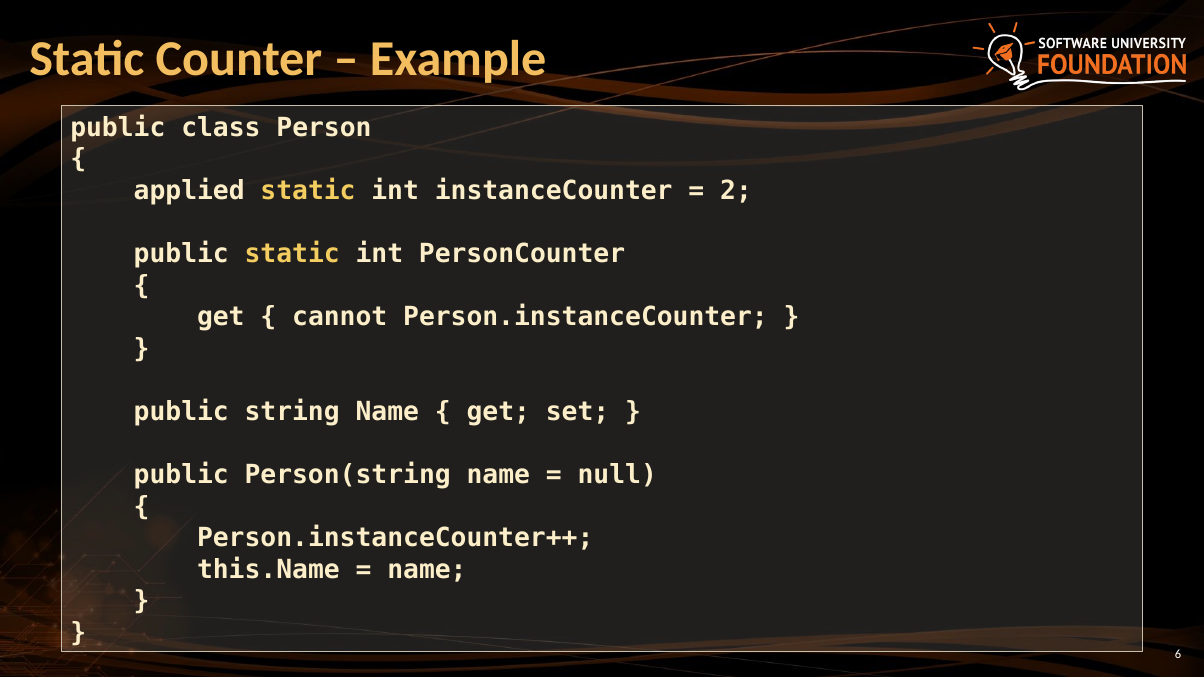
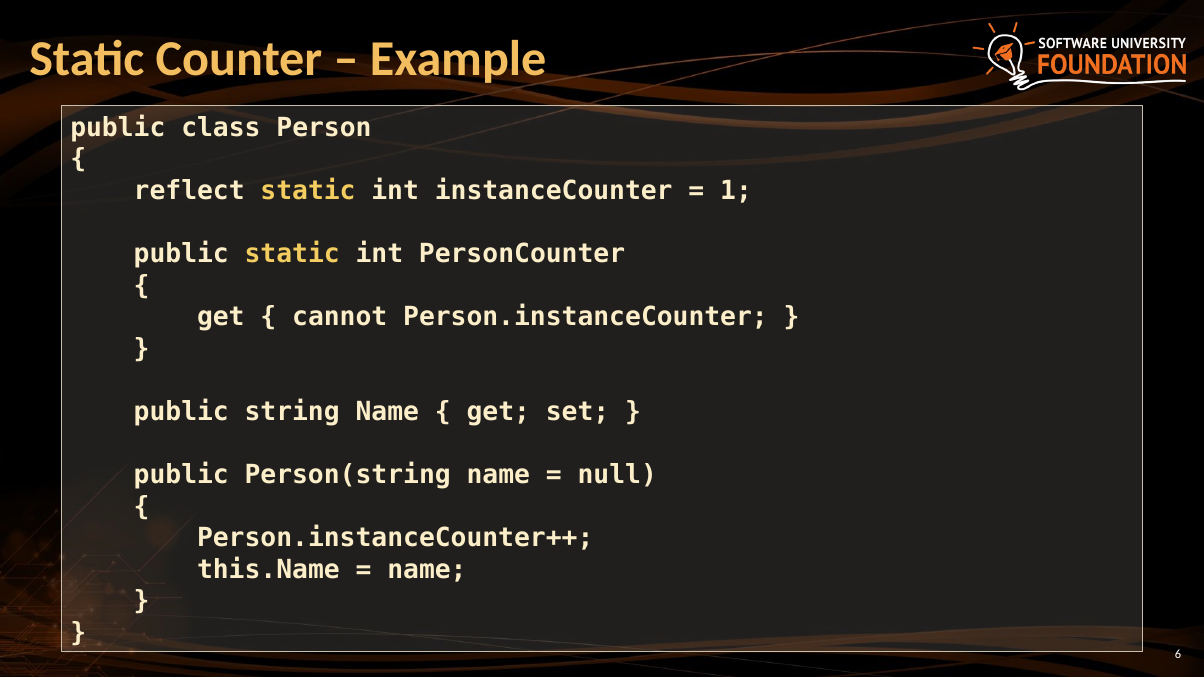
applied: applied -> reflect (189, 191)
2: 2 -> 1 (736, 191)
